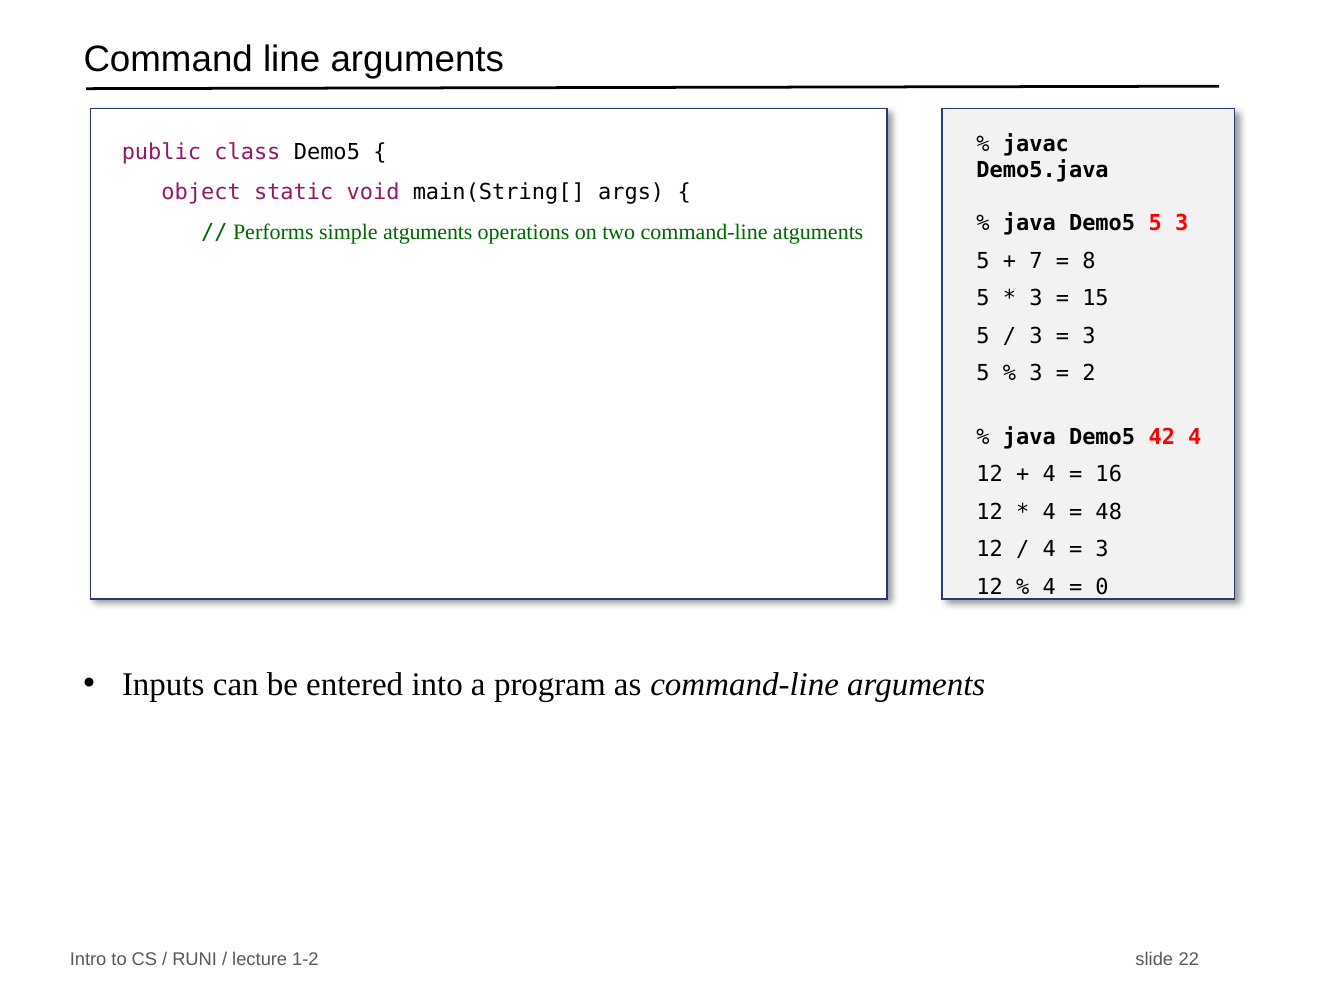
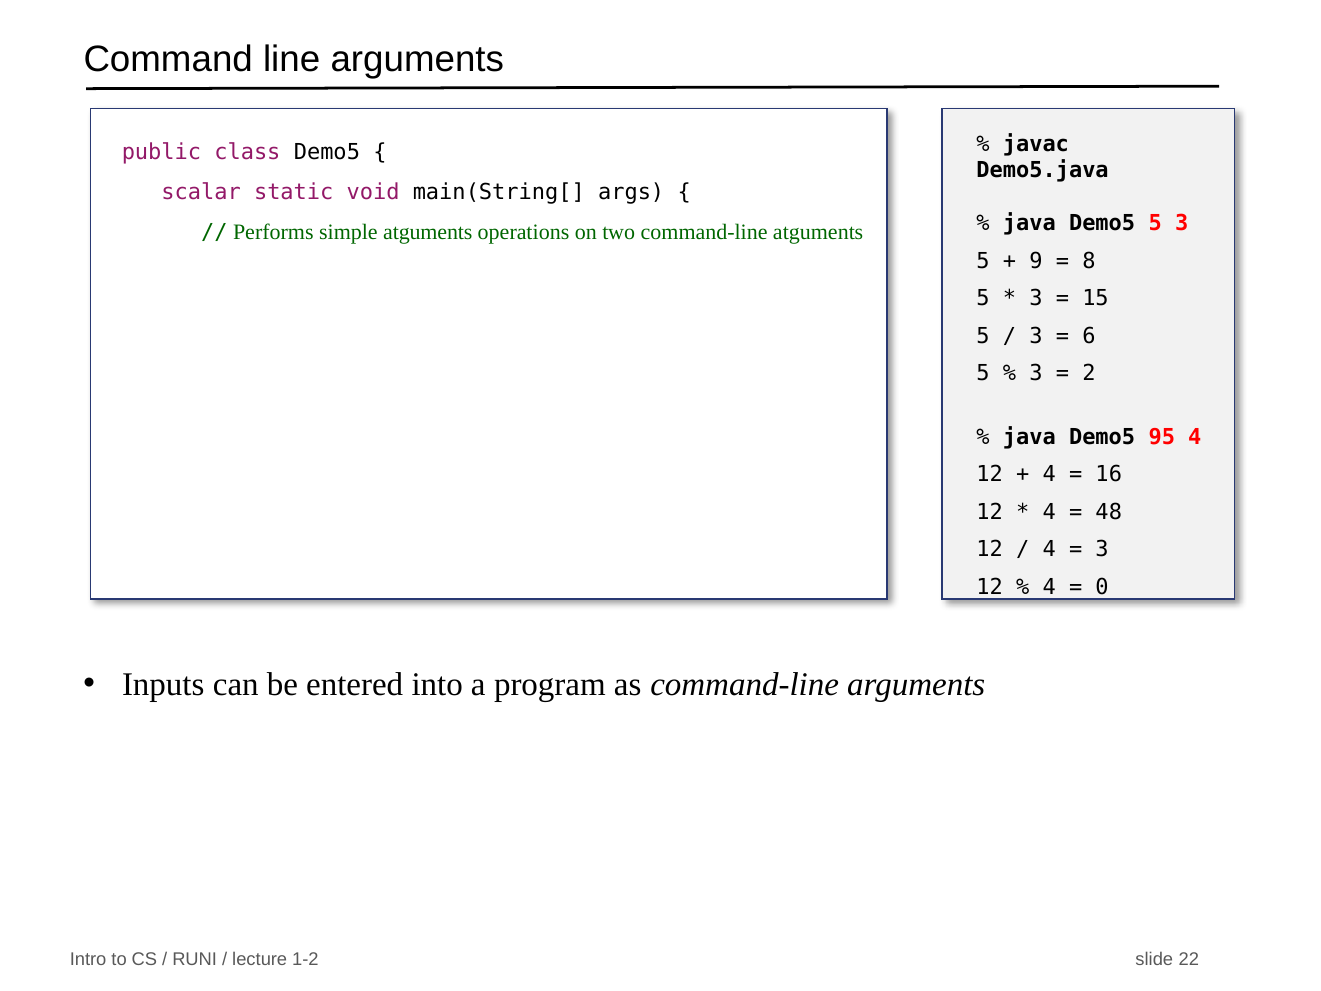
object: object -> scalar (201, 193)
7: 7 -> 9 (1036, 261)
3: 3 -> 6 (1089, 336)
42: 42 -> 95 (1162, 437)
